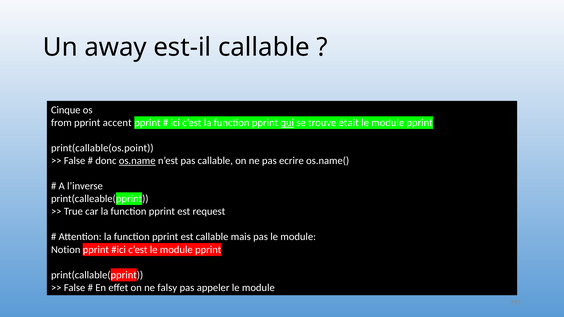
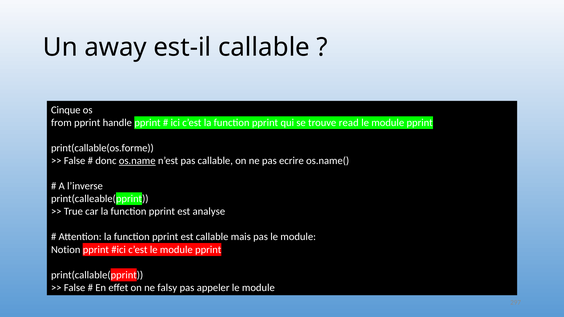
accent: accent -> handle (117, 123)
qui underline: present -> none (287, 123)
était: était -> read (349, 123)
print(callable(os.point: print(callable(os.point -> print(callable(os.forme (102, 148)
request: request -> analyse (209, 212)
